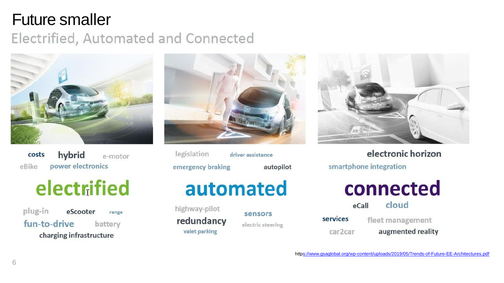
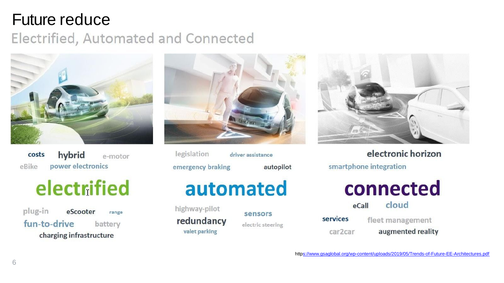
smaller: smaller -> reduce (85, 20)
